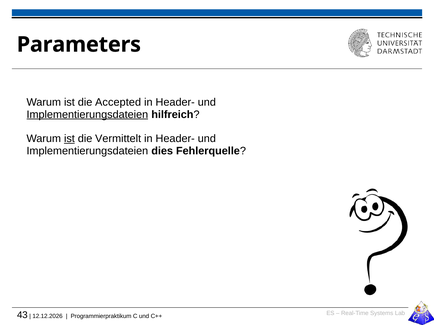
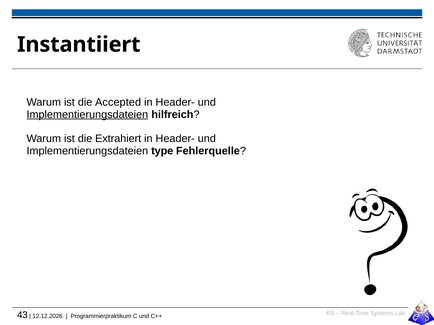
Parameters: Parameters -> Instantiiert (79, 45)
ist underline: present -> none (69, 139)
Vermittelt: Vermittelt -> Extrahiert (118, 139)
dies: dies -> type (162, 151)
